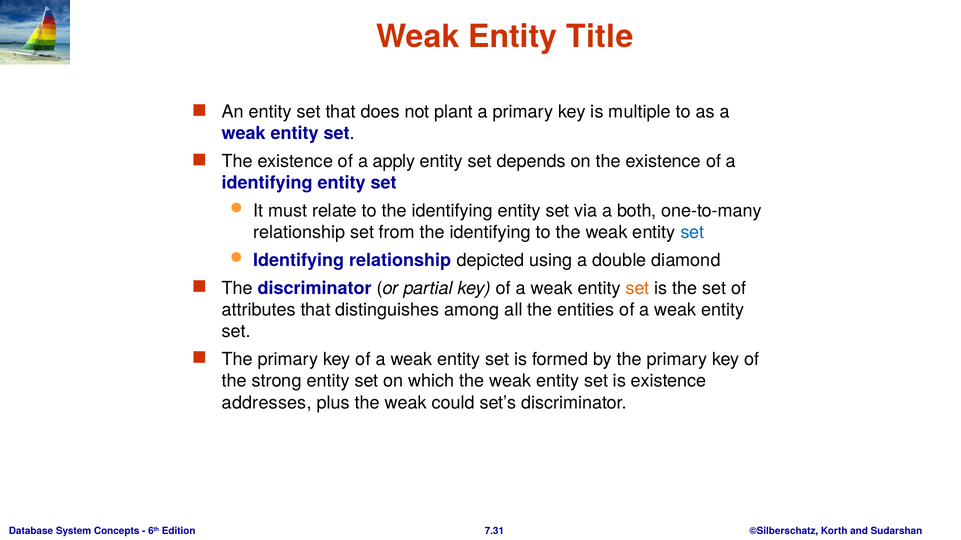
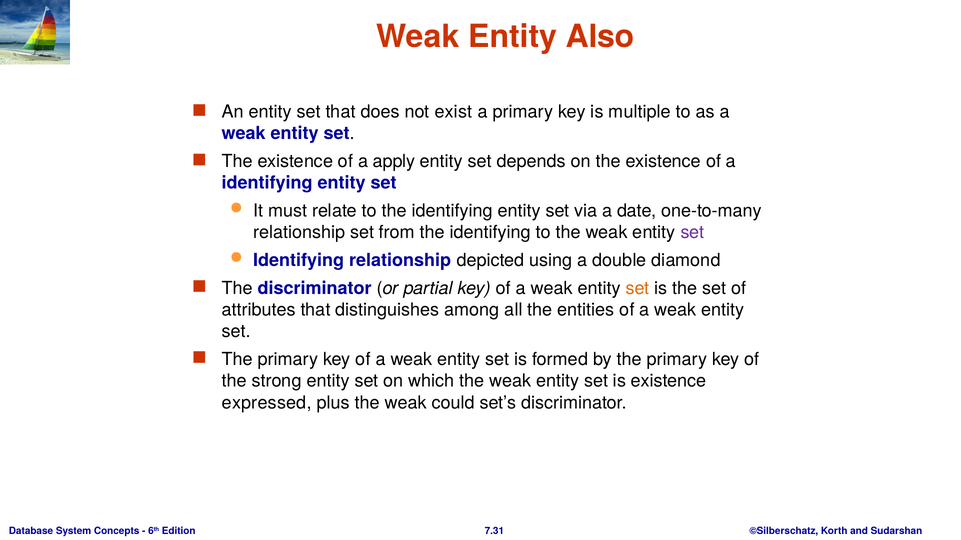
Title: Title -> Also (600, 37)
plant: plant -> exist (453, 112)
both: both -> date (637, 211)
set colour: blue -> purple (692, 233)
addresses: addresses -> expressed (267, 403)
